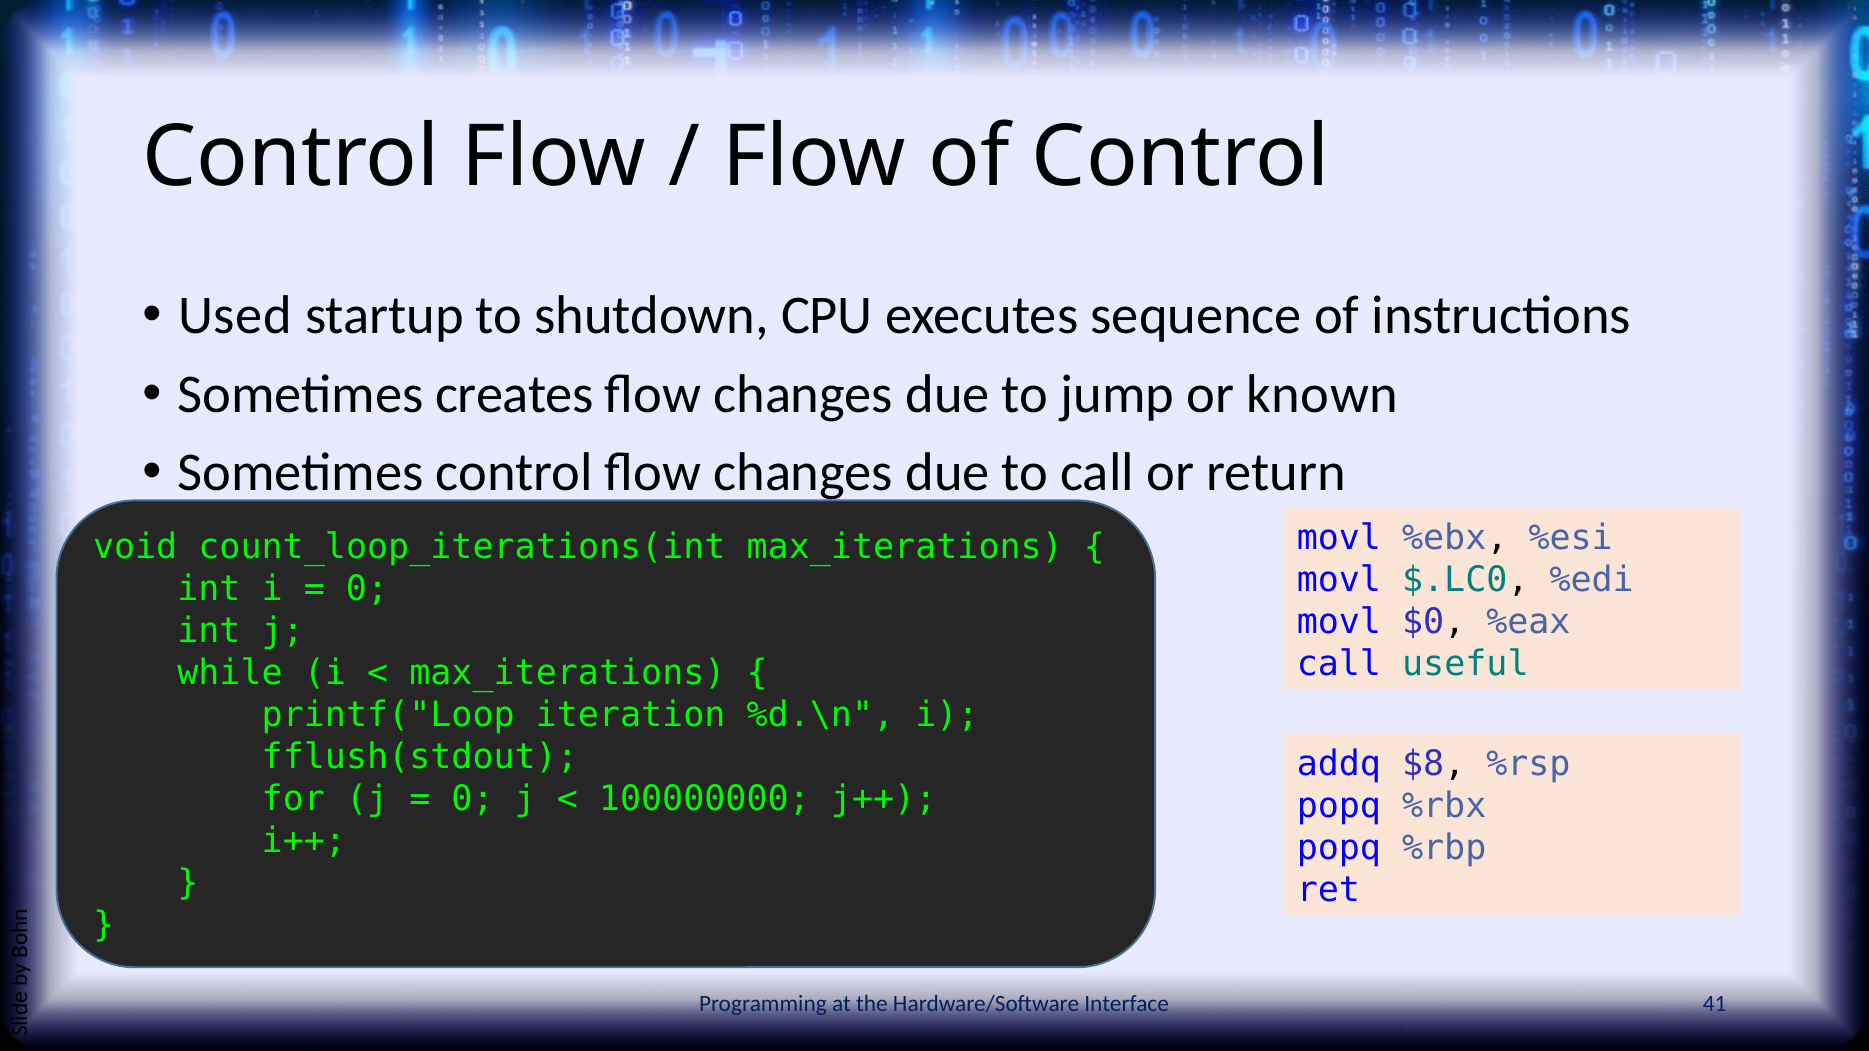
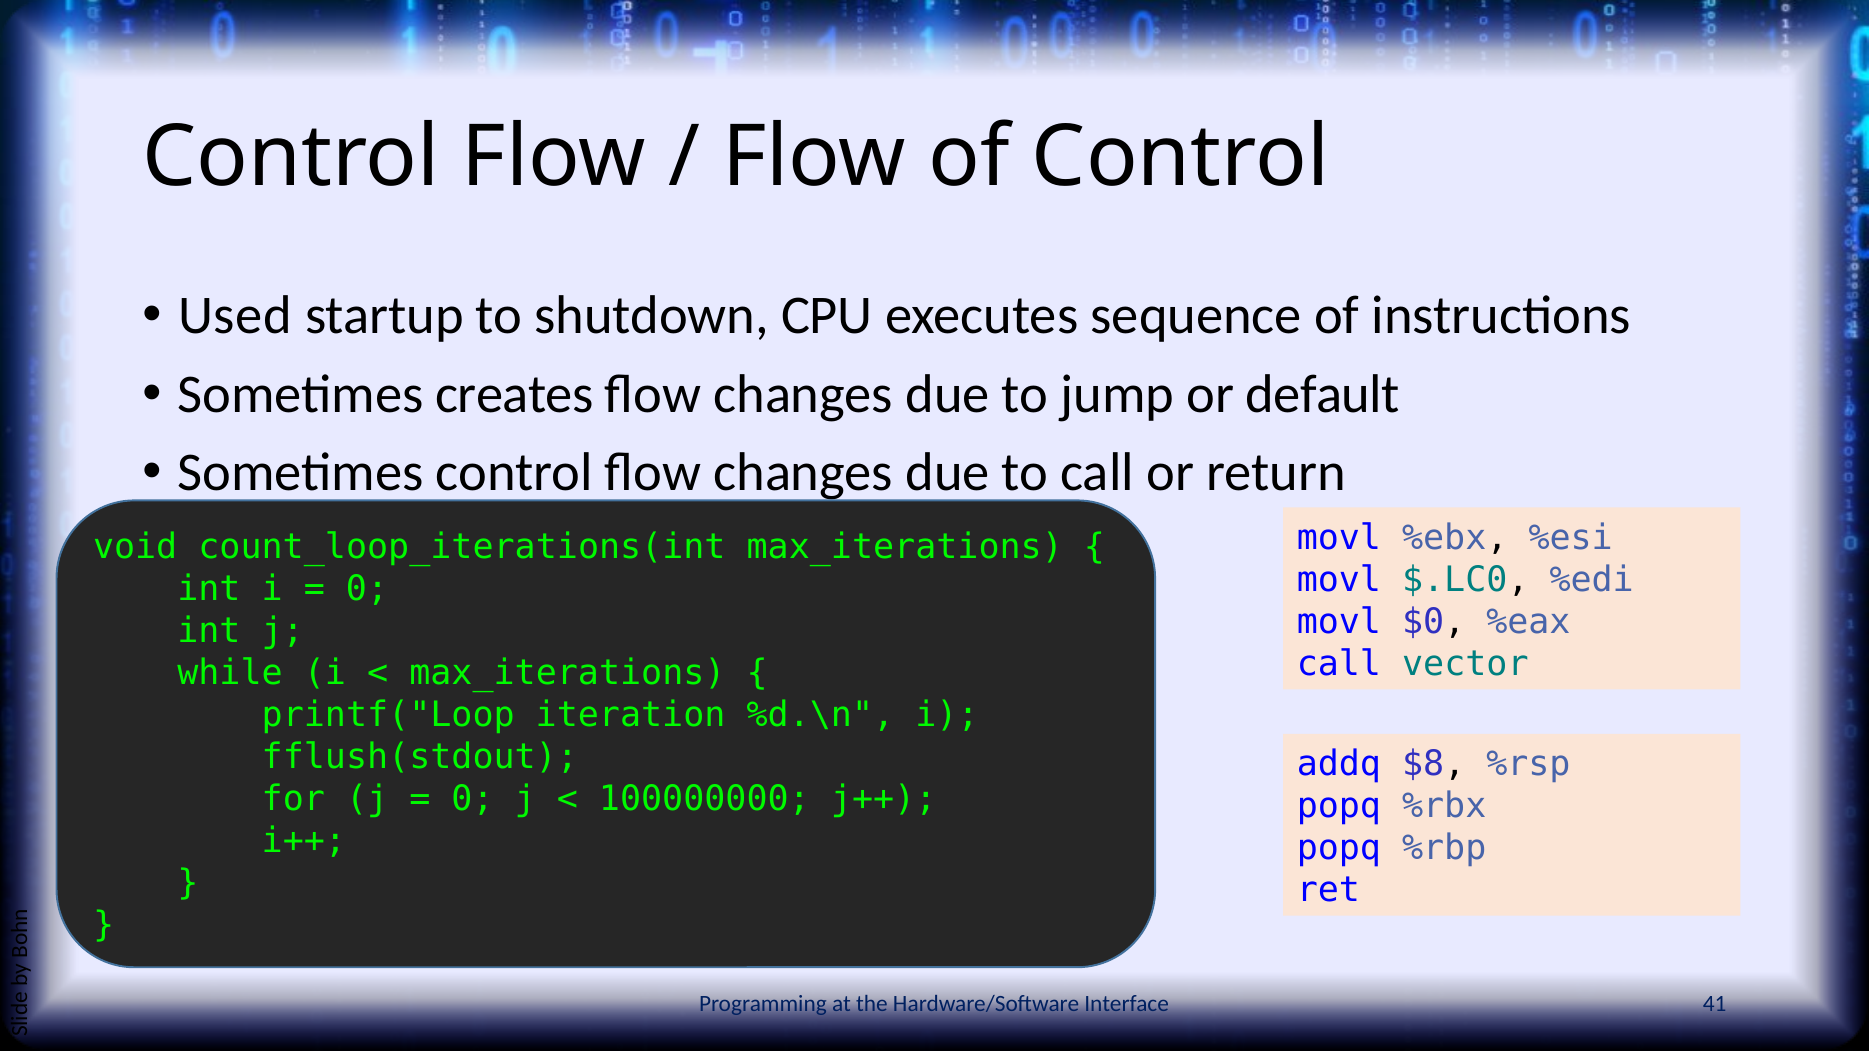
known: known -> default (1323, 394)
useful: useful -> vector (1465, 664)
